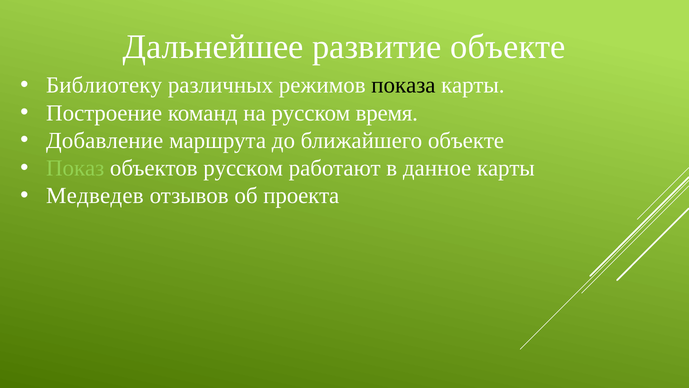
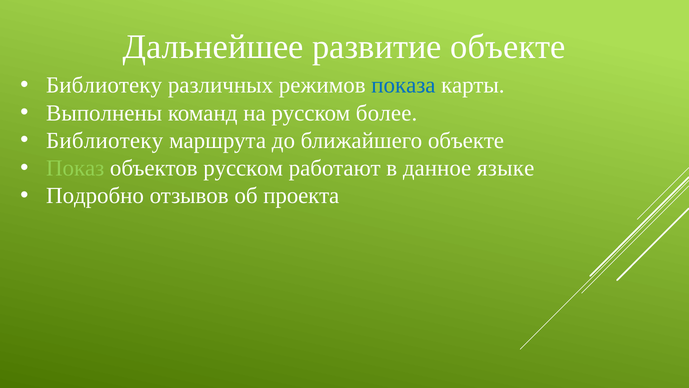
показа colour: black -> blue (403, 85)
Построение: Построение -> Выполнены (104, 113)
время: время -> более (387, 113)
Добавление: Добавление -> Библиотеку (105, 140)
данное карты: карты -> языке (506, 168)
Медведев: Медведев -> Подробно (95, 196)
